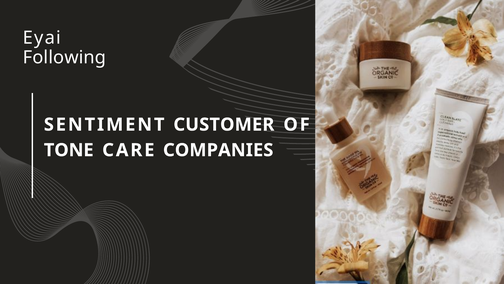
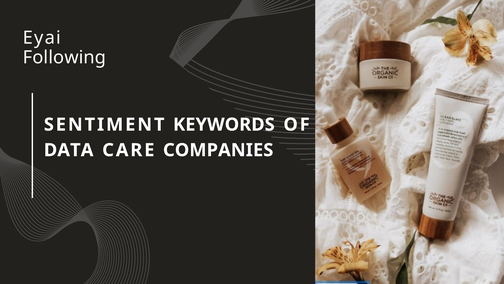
CUSTOMER: CUSTOMER -> KEYWORDS (224, 124)
TONE: TONE -> DATA (69, 150)
